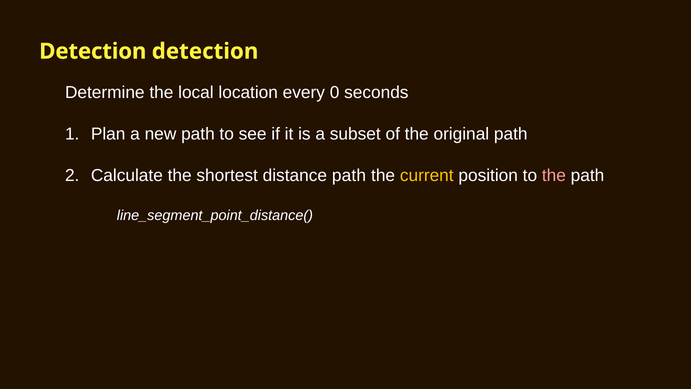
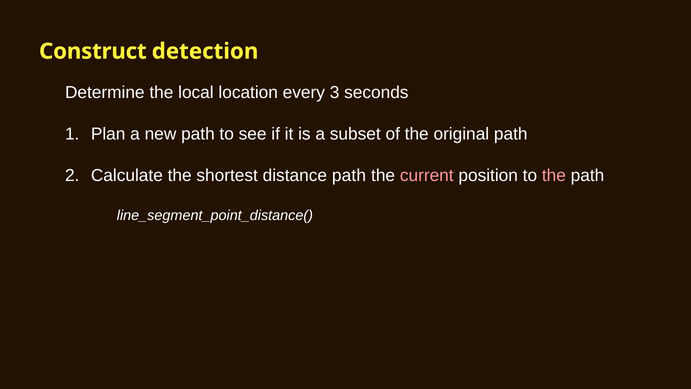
Detection: Detection -> Construct (93, 51)
0: 0 -> 3 (335, 93)
current colour: yellow -> pink (427, 176)
